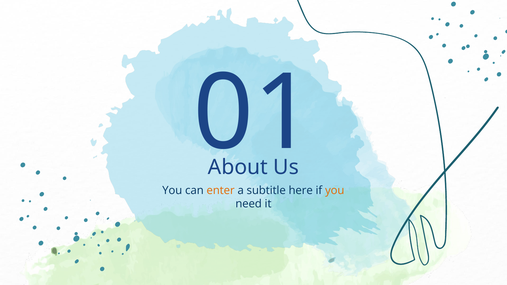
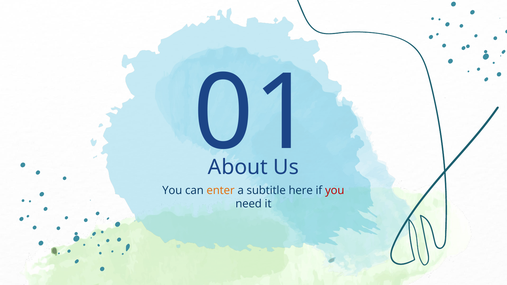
you colour: orange -> red (335, 191)
